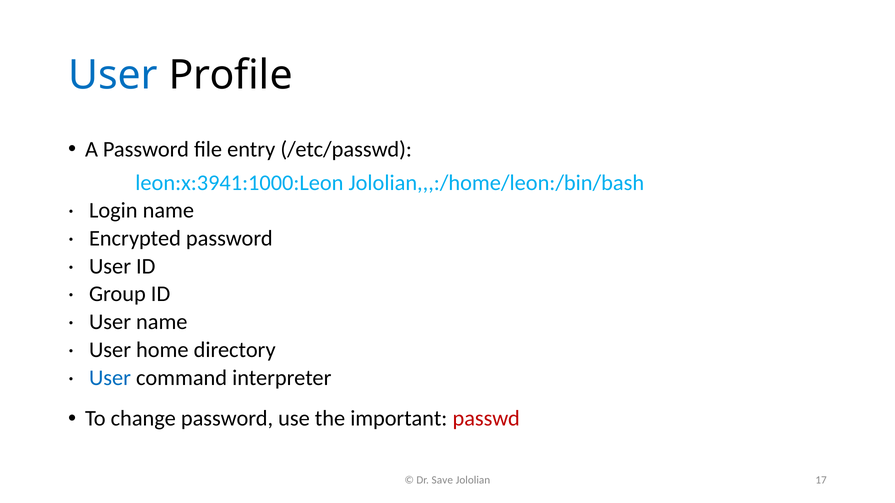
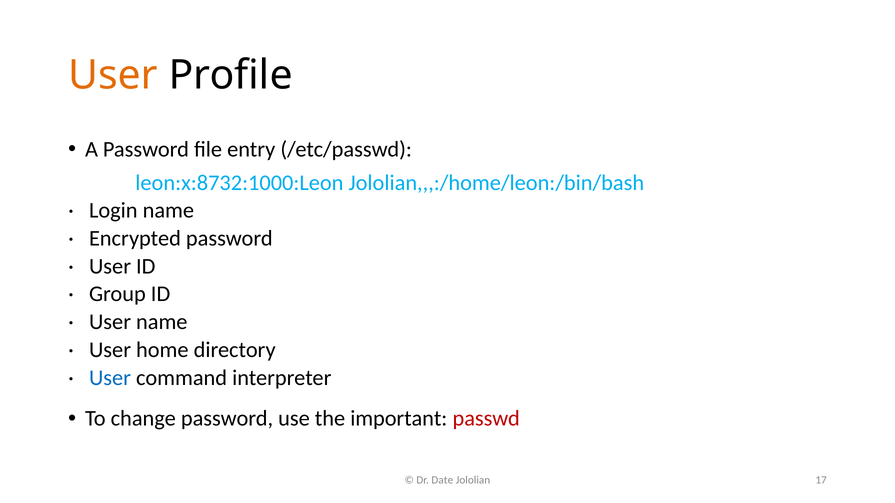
User colour: blue -> orange (113, 75)
leon:x:3941:1000:Leon: leon:x:3941:1000:Leon -> leon:x:8732:1000:Leon (239, 183)
Save: Save -> Date (442, 481)
